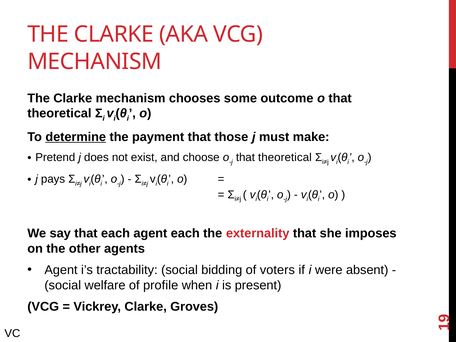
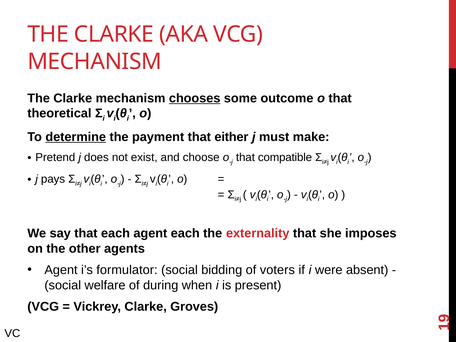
chooses underline: none -> present (195, 98)
those: those -> either (231, 137)
j that theoretical: theoretical -> compatible (285, 157)
tractability: tractability -> formulator (127, 270)
profile: profile -> during (161, 285)
